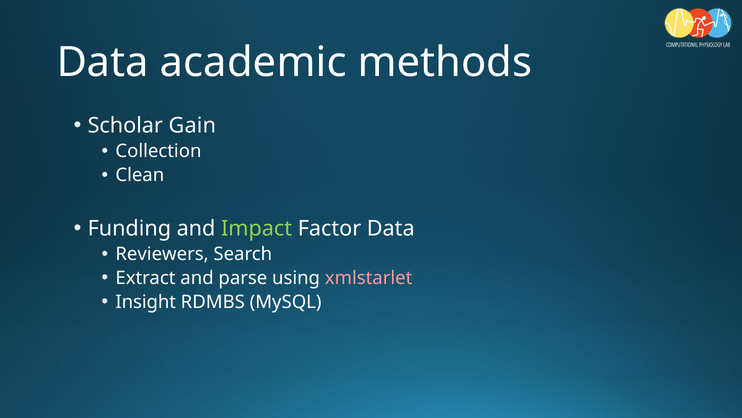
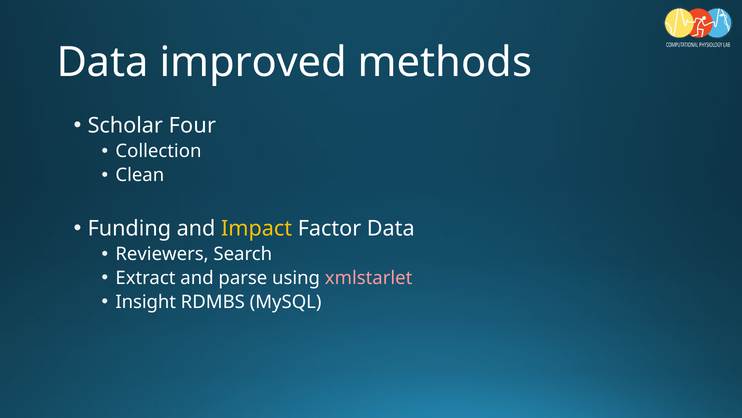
academic: academic -> improved (253, 62)
Gain: Gain -> Four (192, 125)
Impact colour: light green -> yellow (257, 228)
